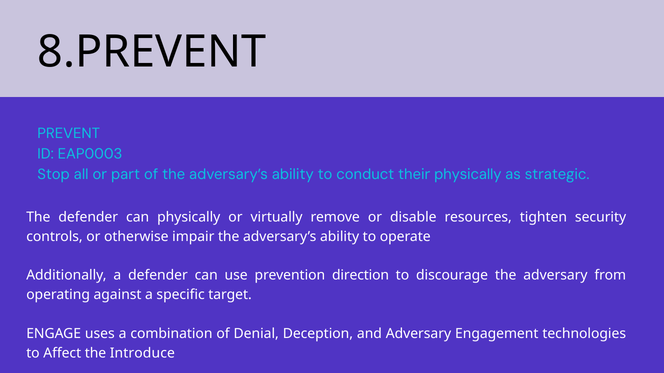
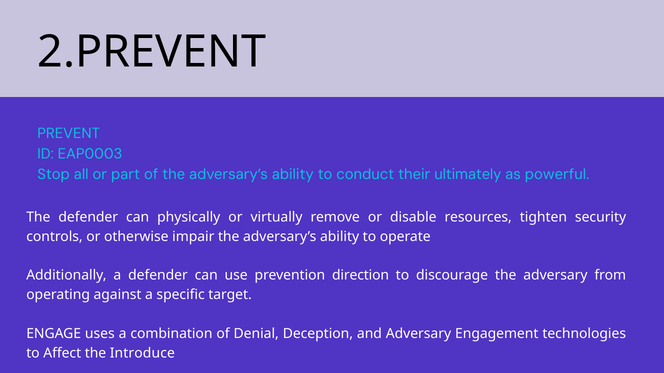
8.PREVENT: 8.PREVENT -> 2.PREVENT (152, 52)
their physically: physically -> ultimately (468, 175)
strategic: strategic -> powerful (557, 175)
